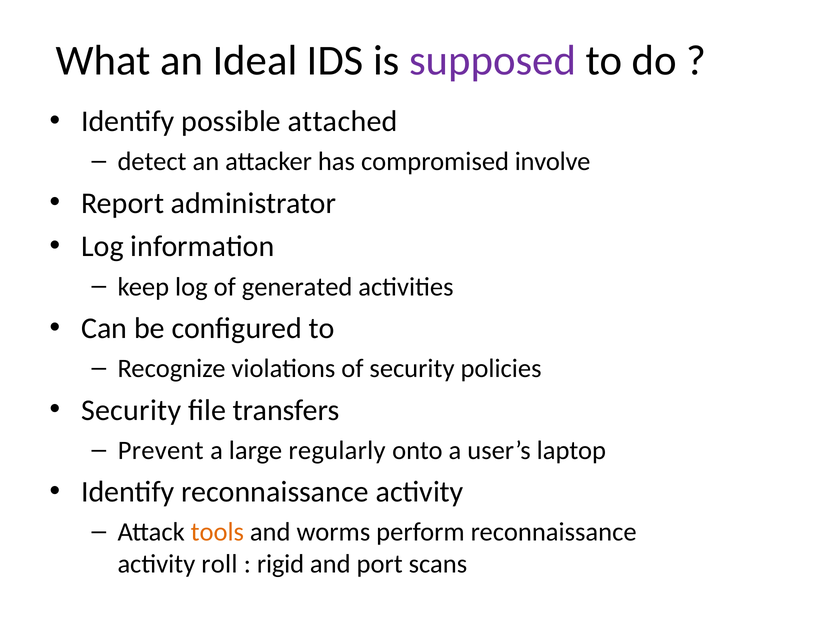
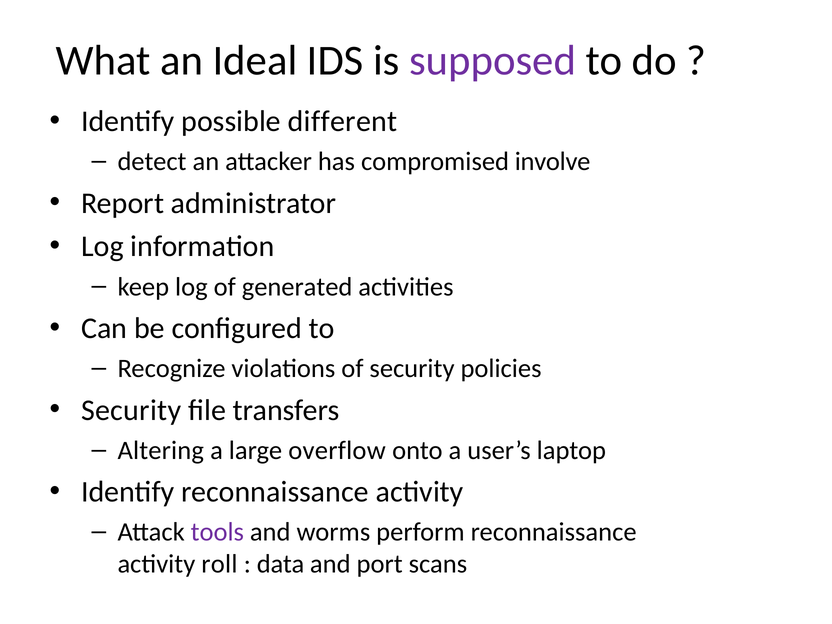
attached: attached -> different (343, 121)
Prevent: Prevent -> Altering (161, 450)
regularly: regularly -> overflow (337, 450)
tools colour: orange -> purple (217, 532)
rigid: rigid -> data (281, 564)
